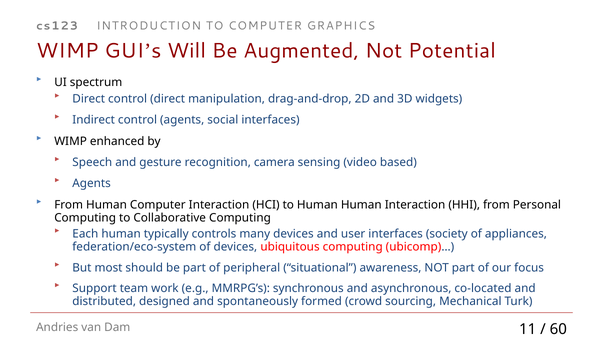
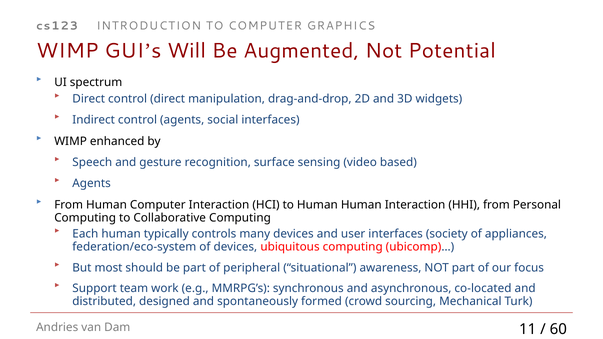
camera: camera -> surface (274, 162)
